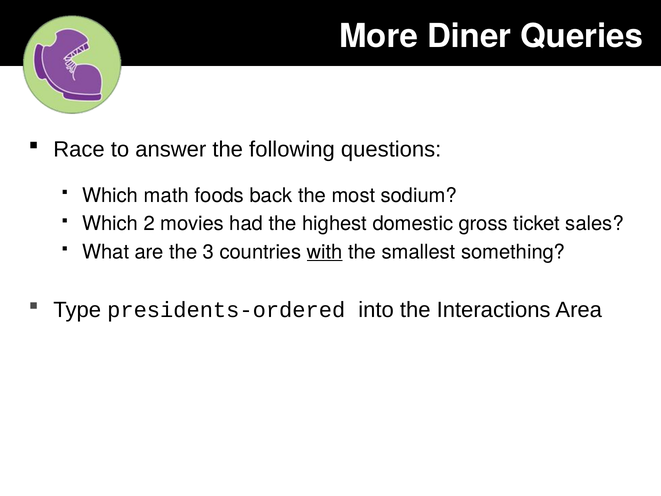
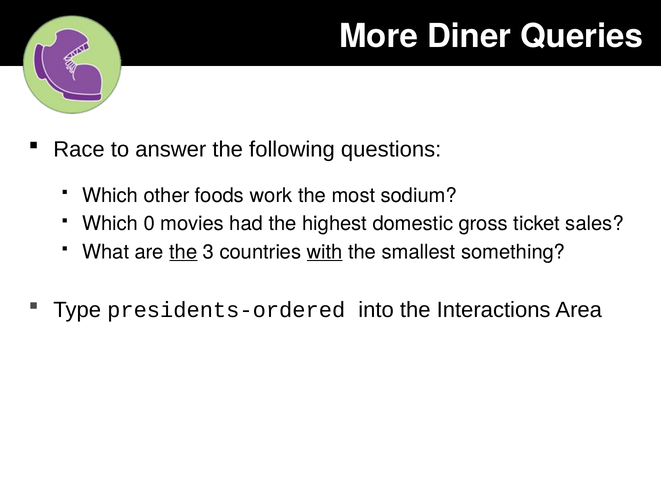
math: math -> other (167, 195)
back: back -> work (271, 195)
2: 2 -> 0 (149, 224)
the underline: none -> present (183, 252)
